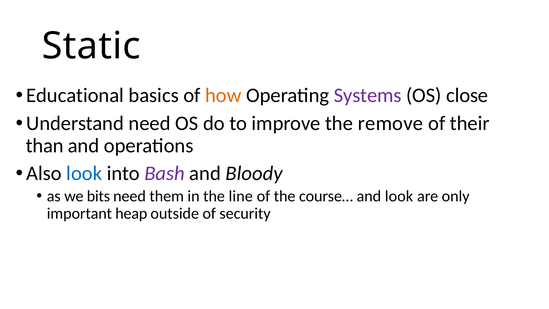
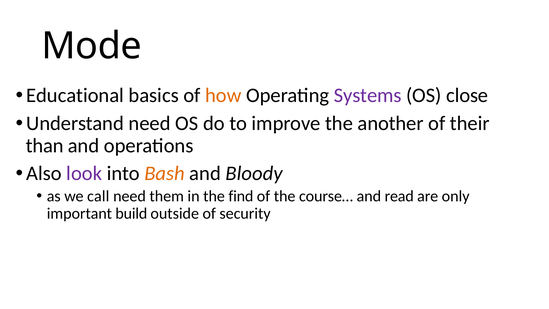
Static: Static -> Mode (92, 46)
remove: remove -> another (391, 123)
look colour: blue -> purple (84, 173)
Bash colour: purple -> orange (165, 173)
bits: bits -> call (98, 196)
line: line -> find (241, 196)
and look: look -> read (399, 196)
heap: heap -> build (131, 213)
